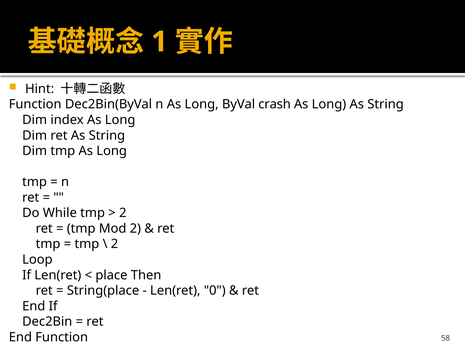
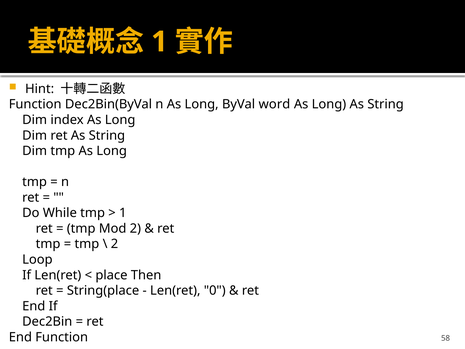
crash: crash -> word (274, 104)
2: 2 -> 1 (123, 213)
